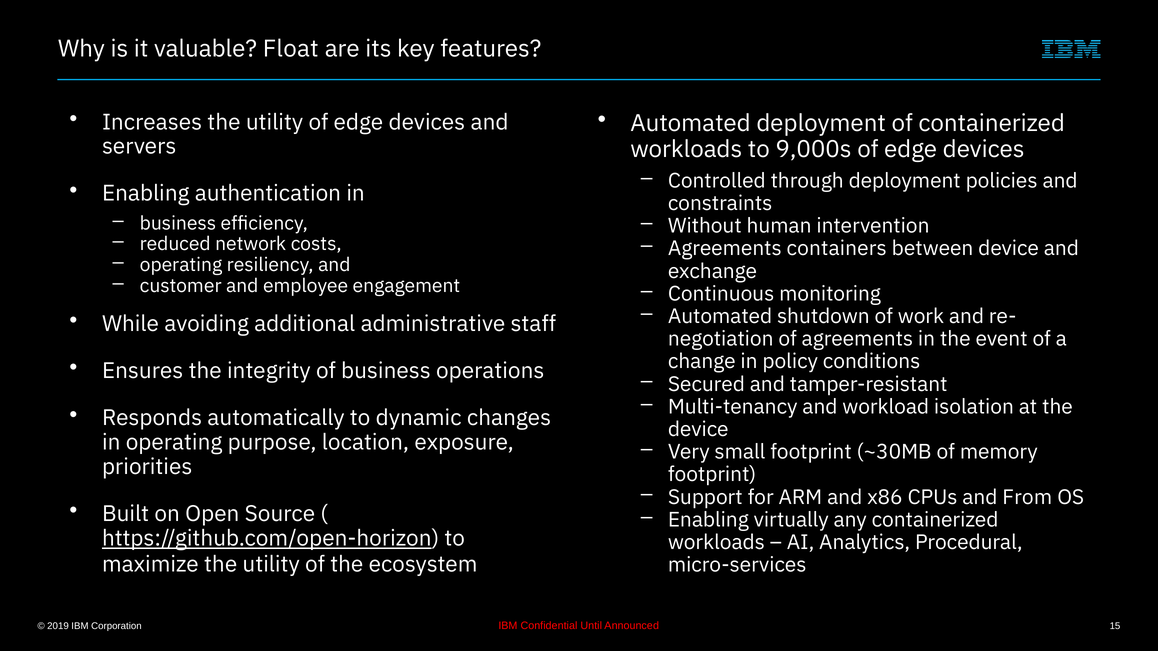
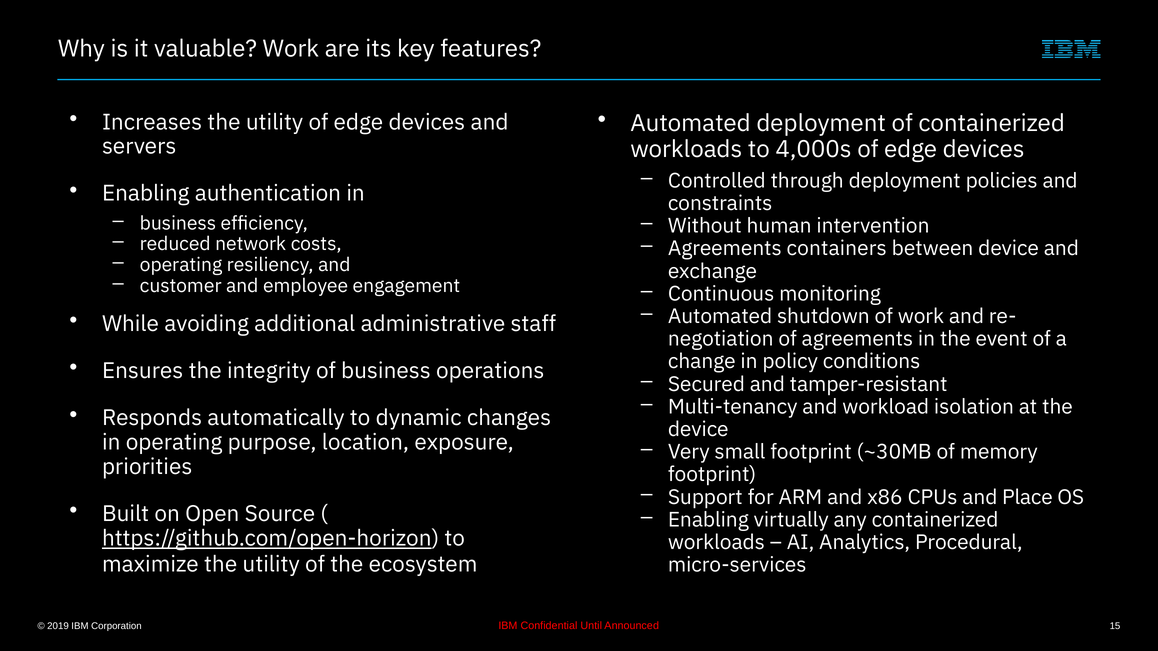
valuable Float: Float -> Work (291, 49)
9,000s: 9,000s -> 4,000s (813, 149)
From: From -> Place (1027, 497)
